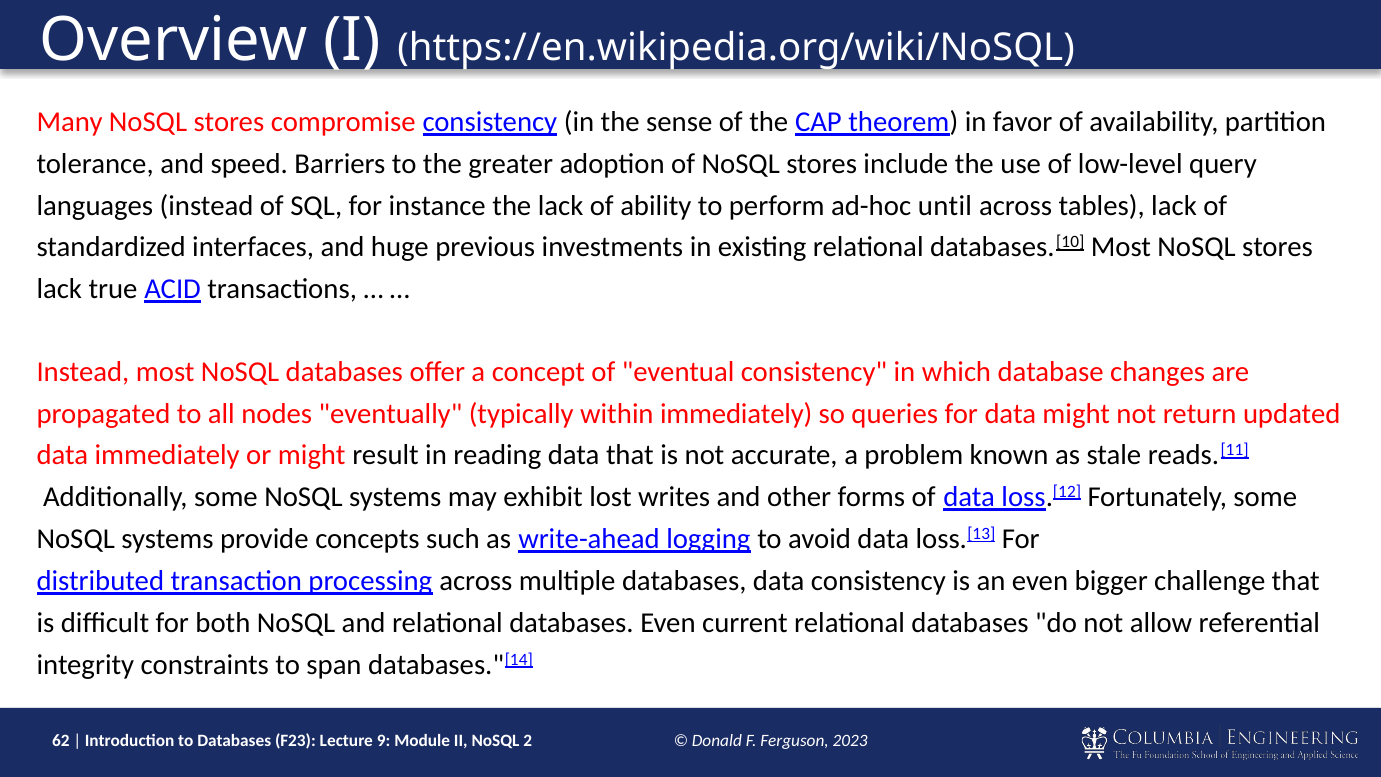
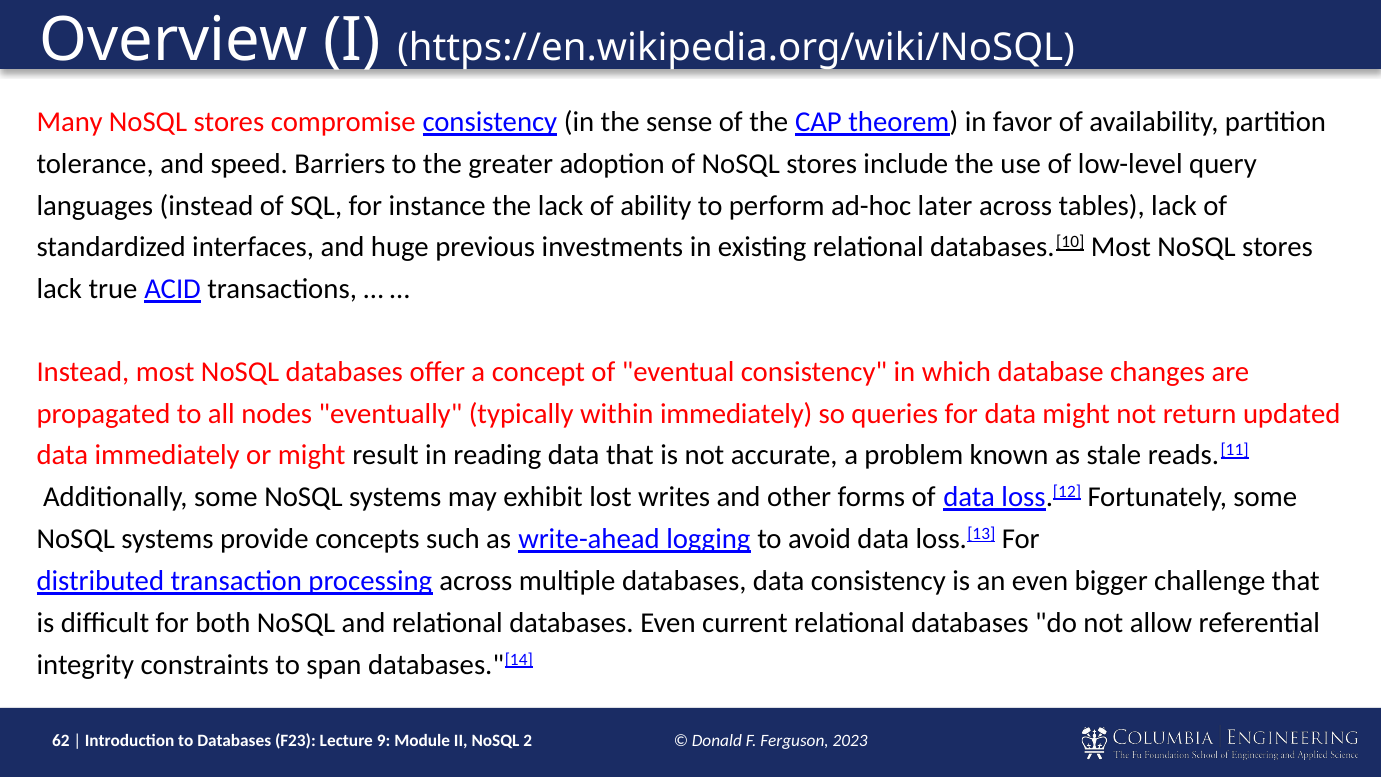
until: until -> later (945, 206)
